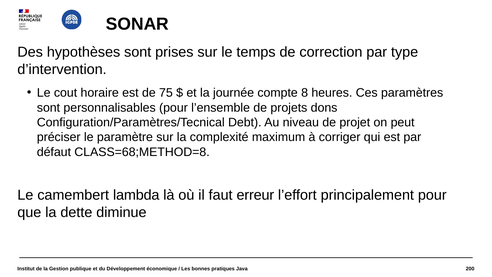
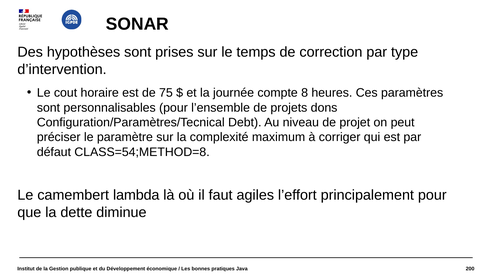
CLASS=68;METHOD=8: CLASS=68;METHOD=8 -> CLASS=54;METHOD=8 (142, 152)
erreur: erreur -> agiles (255, 195)
